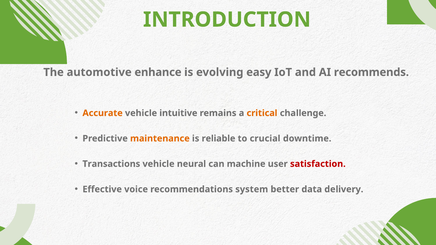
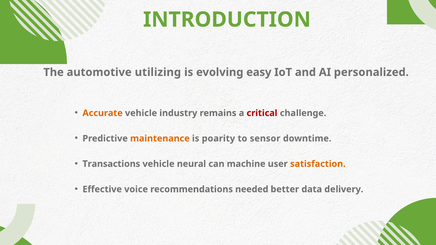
enhance: enhance -> utilizing (158, 72)
recommends: recommends -> personalized (371, 72)
intuitive: intuitive -> industry (178, 113)
critical colour: orange -> red (262, 113)
reliable: reliable -> poarity (218, 139)
crucial: crucial -> sensor (265, 139)
satisfaction colour: red -> orange (318, 164)
system: system -> needed (252, 189)
